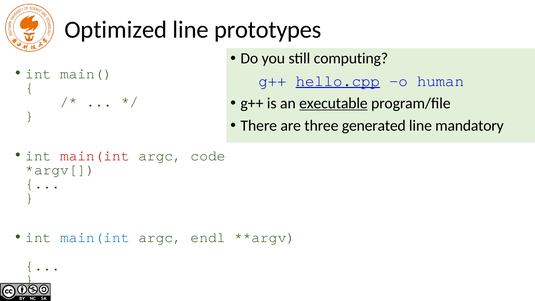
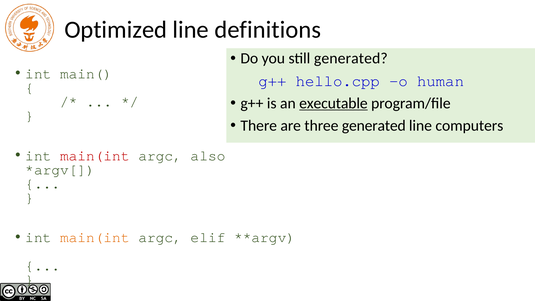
prototypes: prototypes -> definitions (268, 30)
still computing: computing -> generated (351, 58)
hello.cpp underline: present -> none (338, 81)
mandatory: mandatory -> computers (469, 126)
code: code -> also (208, 156)
main(int colour: blue -> orange (95, 237)
endl: endl -> elif (208, 237)
